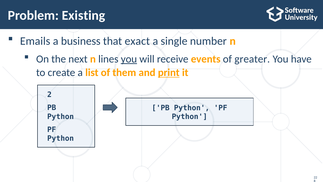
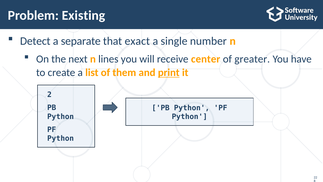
Emails: Emails -> Detect (35, 41)
business: business -> separate (81, 41)
you underline: present -> none (129, 59)
events: events -> center (206, 59)
